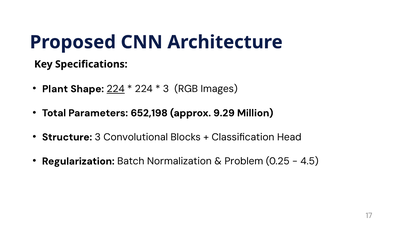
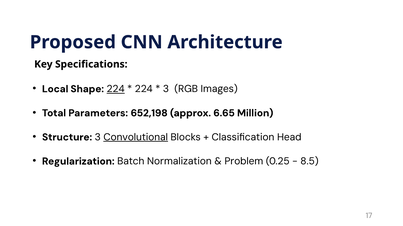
Plant: Plant -> Local (55, 89)
9.29: 9.29 -> 6.65 (224, 113)
Convolutional underline: none -> present (136, 138)
4.5: 4.5 -> 8.5 (309, 162)
